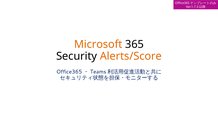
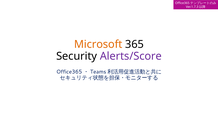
Alerts/Score colour: orange -> purple (131, 56)
